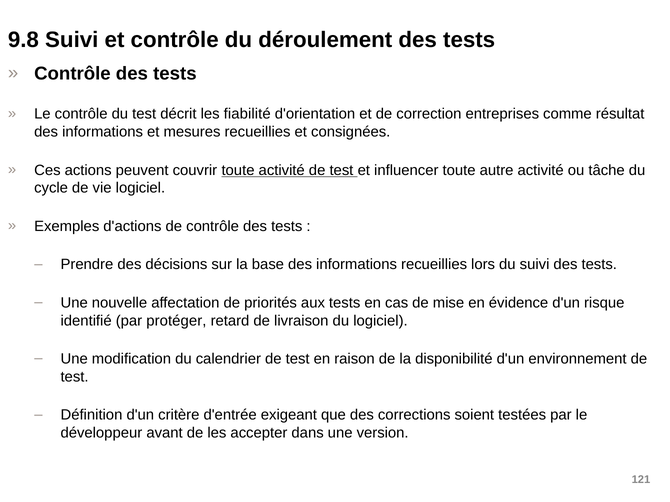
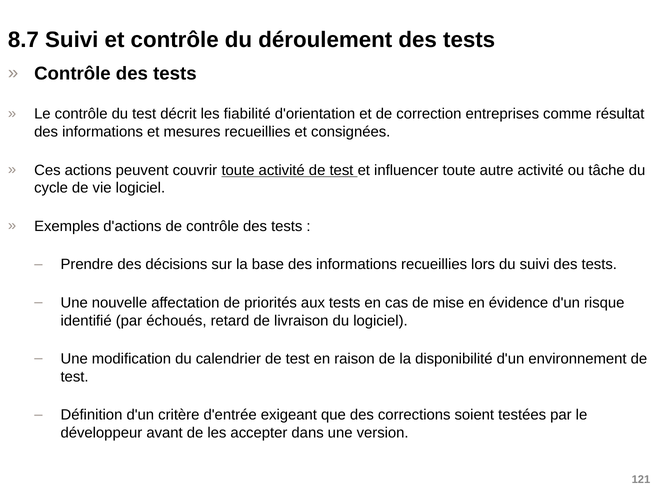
9.8: 9.8 -> 8.7 (23, 40)
protéger: protéger -> échoués (176, 321)
